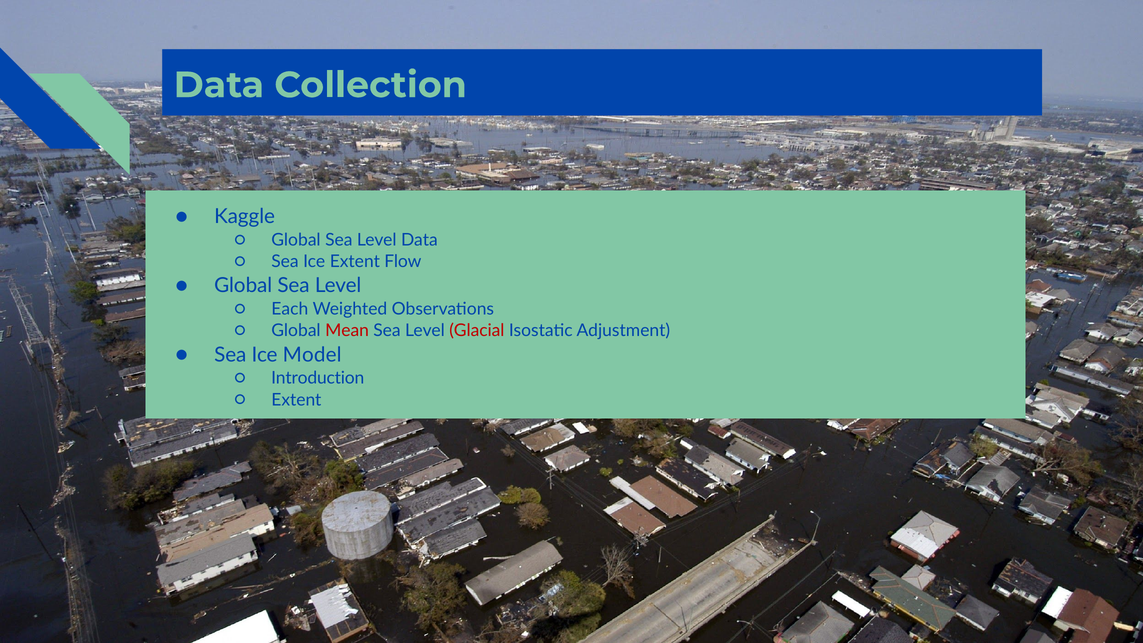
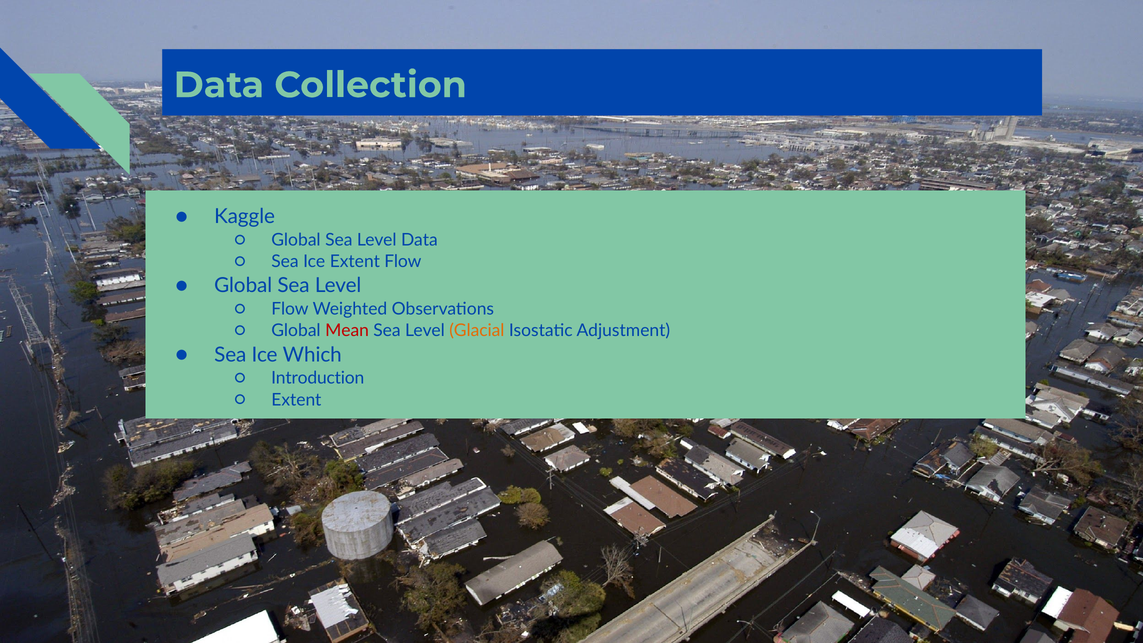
Each: Each -> Flow (290, 309)
Glacial colour: red -> orange (477, 331)
Model: Model -> Which (312, 355)
